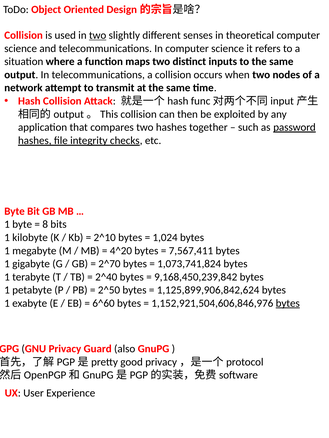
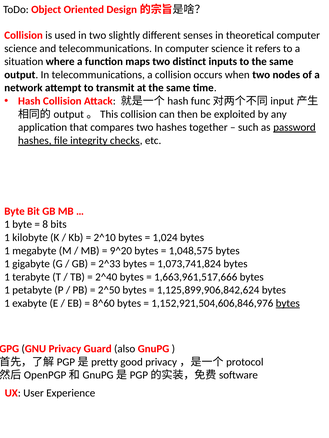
two underline: present -> none (98, 35)
4^20: 4^20 -> 9^20 (121, 251)
7,567,411: 7,567,411 -> 1,048,575 (191, 251)
2^70: 2^70 -> 2^33 (109, 264)
9,168,450,239,842: 9,168,450,239,842 -> 1,663,961,517,666 (196, 277)
6^60: 6^60 -> 8^60 (103, 304)
